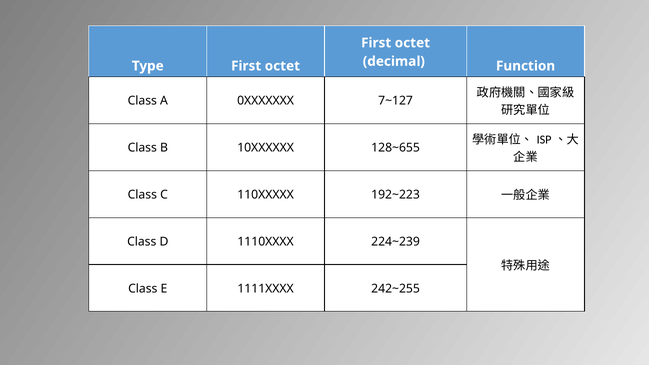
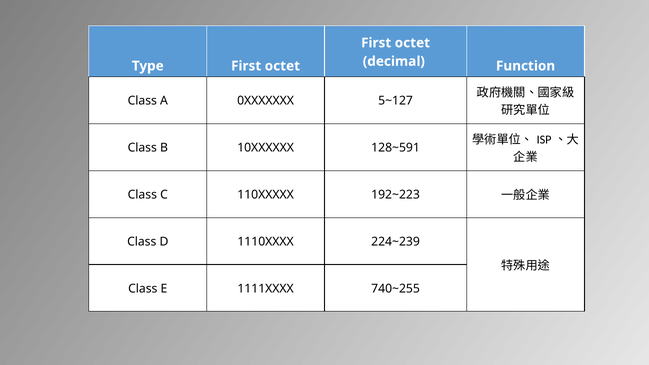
7~127: 7~127 -> 5~127 (396, 101)
128~655: 128~655 -> 128~591 (396, 148)
242~255: 242~255 -> 740~255 (396, 289)
